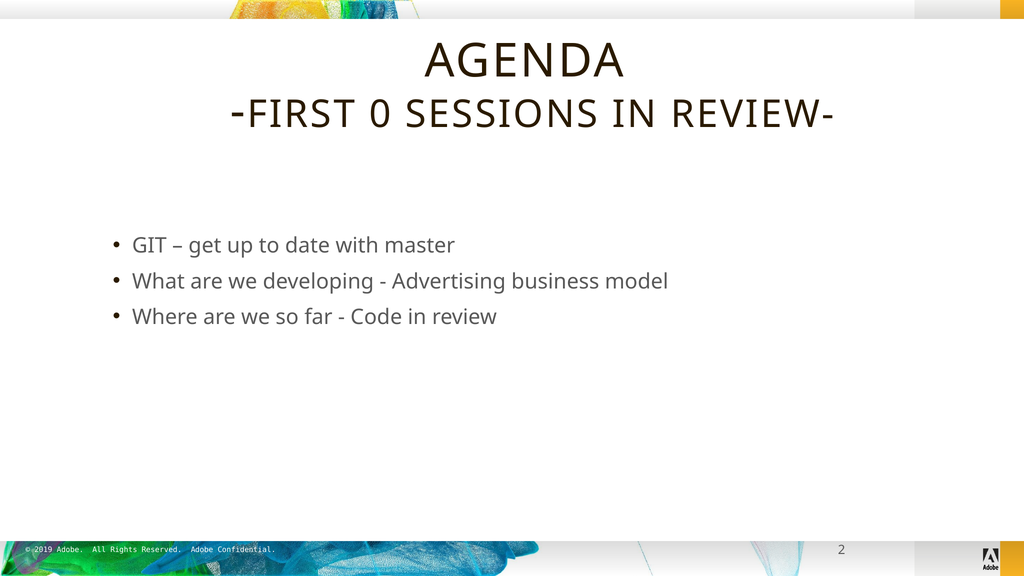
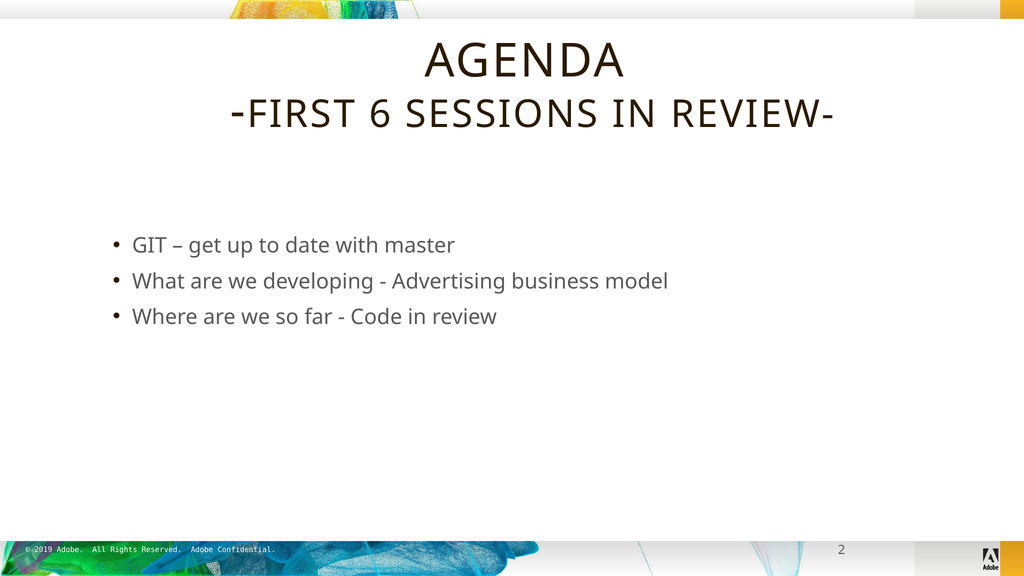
0: 0 -> 6 (380, 115)
